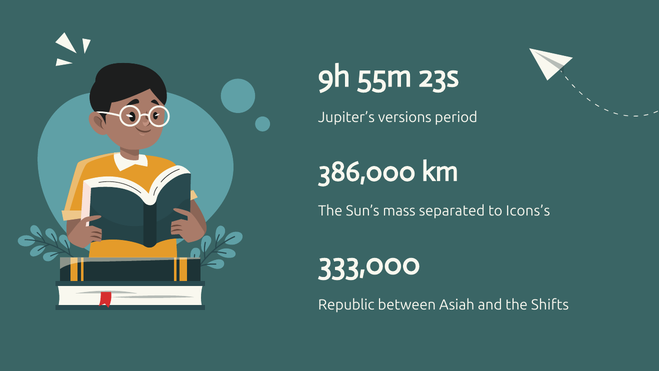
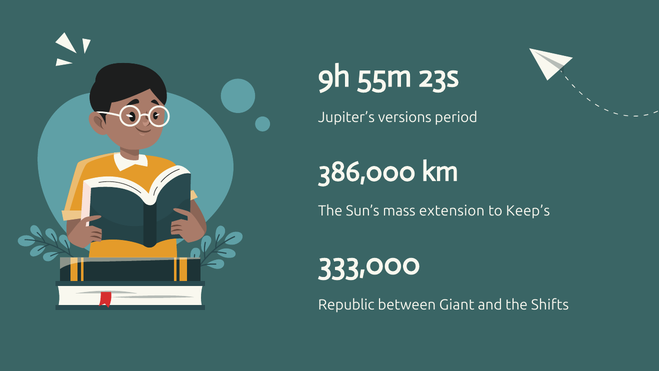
separated: separated -> extension (452, 211)
Icons’s: Icons’s -> Keep’s (528, 211)
Asiah: Asiah -> Giant (457, 305)
